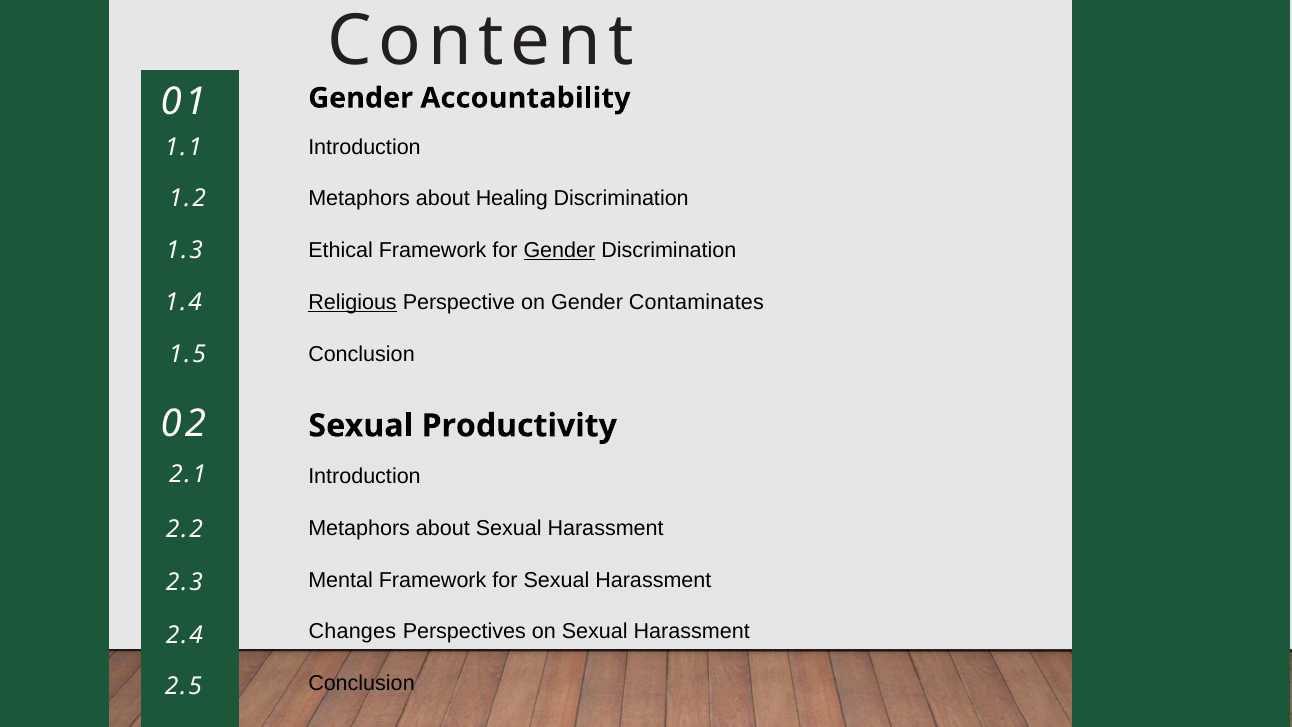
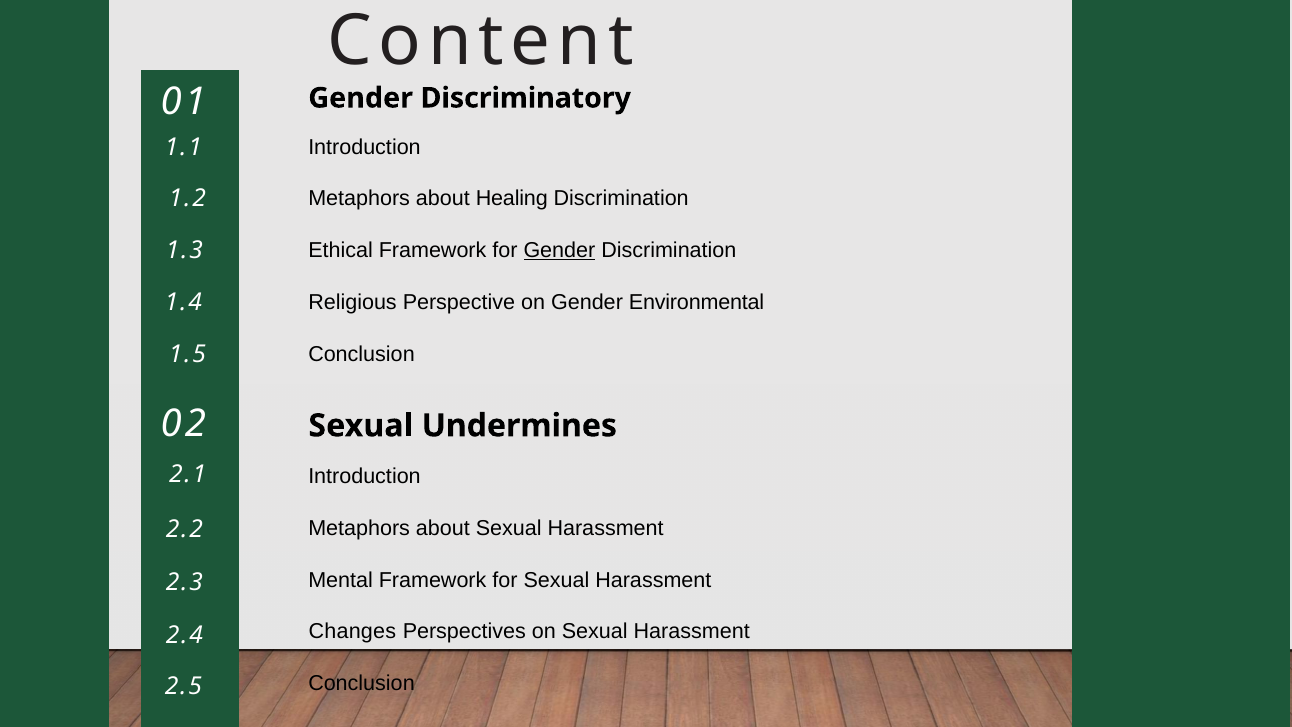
Accountability: Accountability -> Discriminatory (526, 98)
Religious underline: present -> none (353, 302)
Contaminates: Contaminates -> Environmental (697, 302)
Productivity: Productivity -> Undermines (519, 426)
